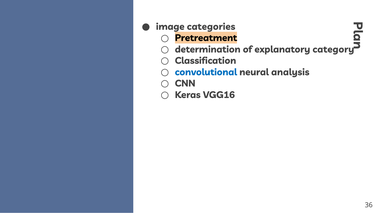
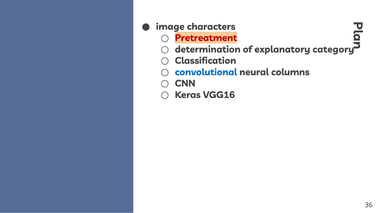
categories: categories -> characters (211, 27)
Pretreatment colour: black -> red (206, 38)
analysis: analysis -> columns (290, 72)
